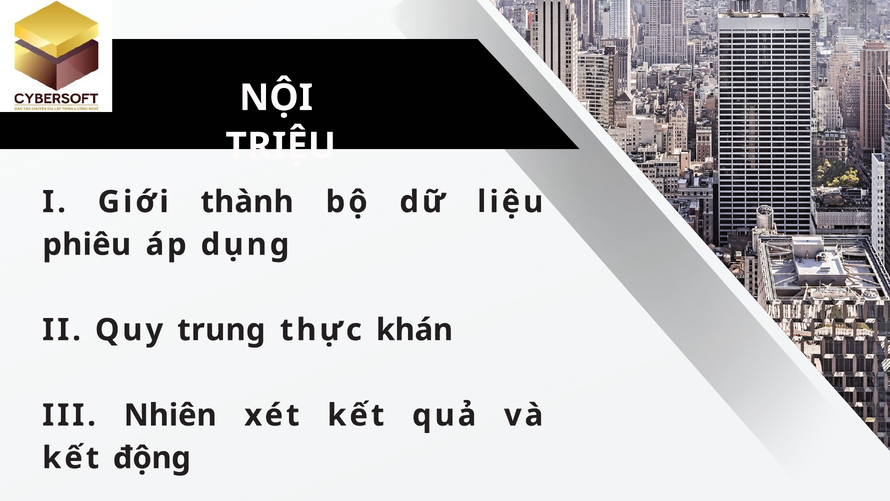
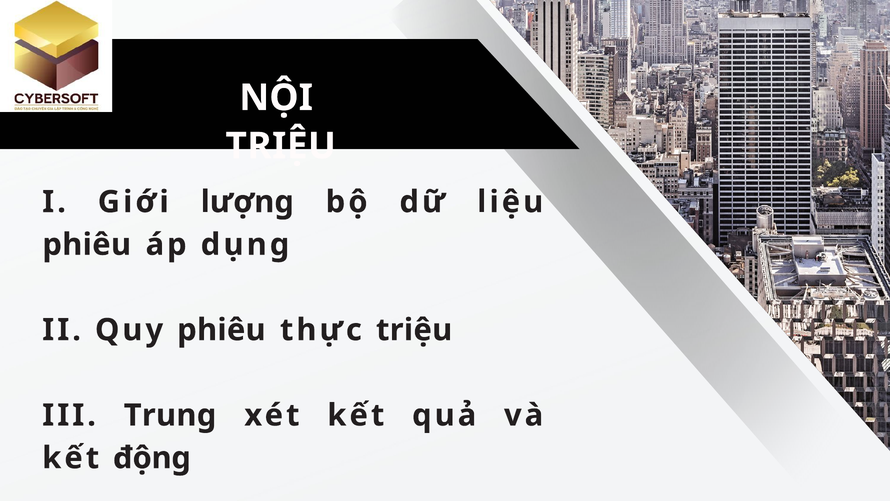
thành: thành -> lượng (247, 202)
Quy trung: trung -> phiêu (221, 330)
thực khán: khán -> triệu (414, 330)
Nhiên: Nhiên -> Trung (170, 415)
